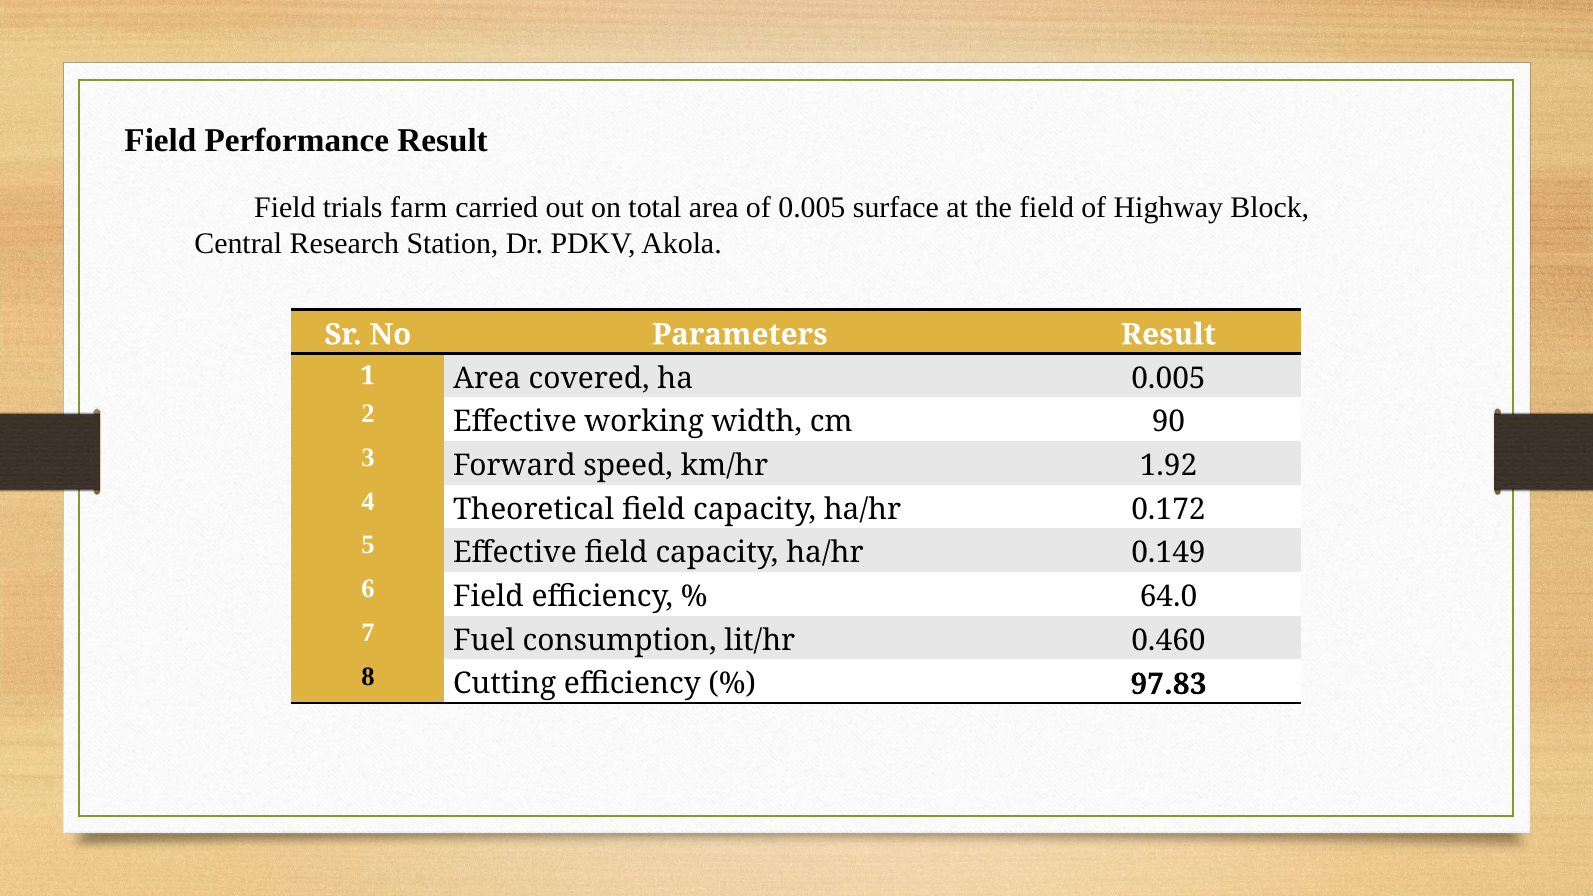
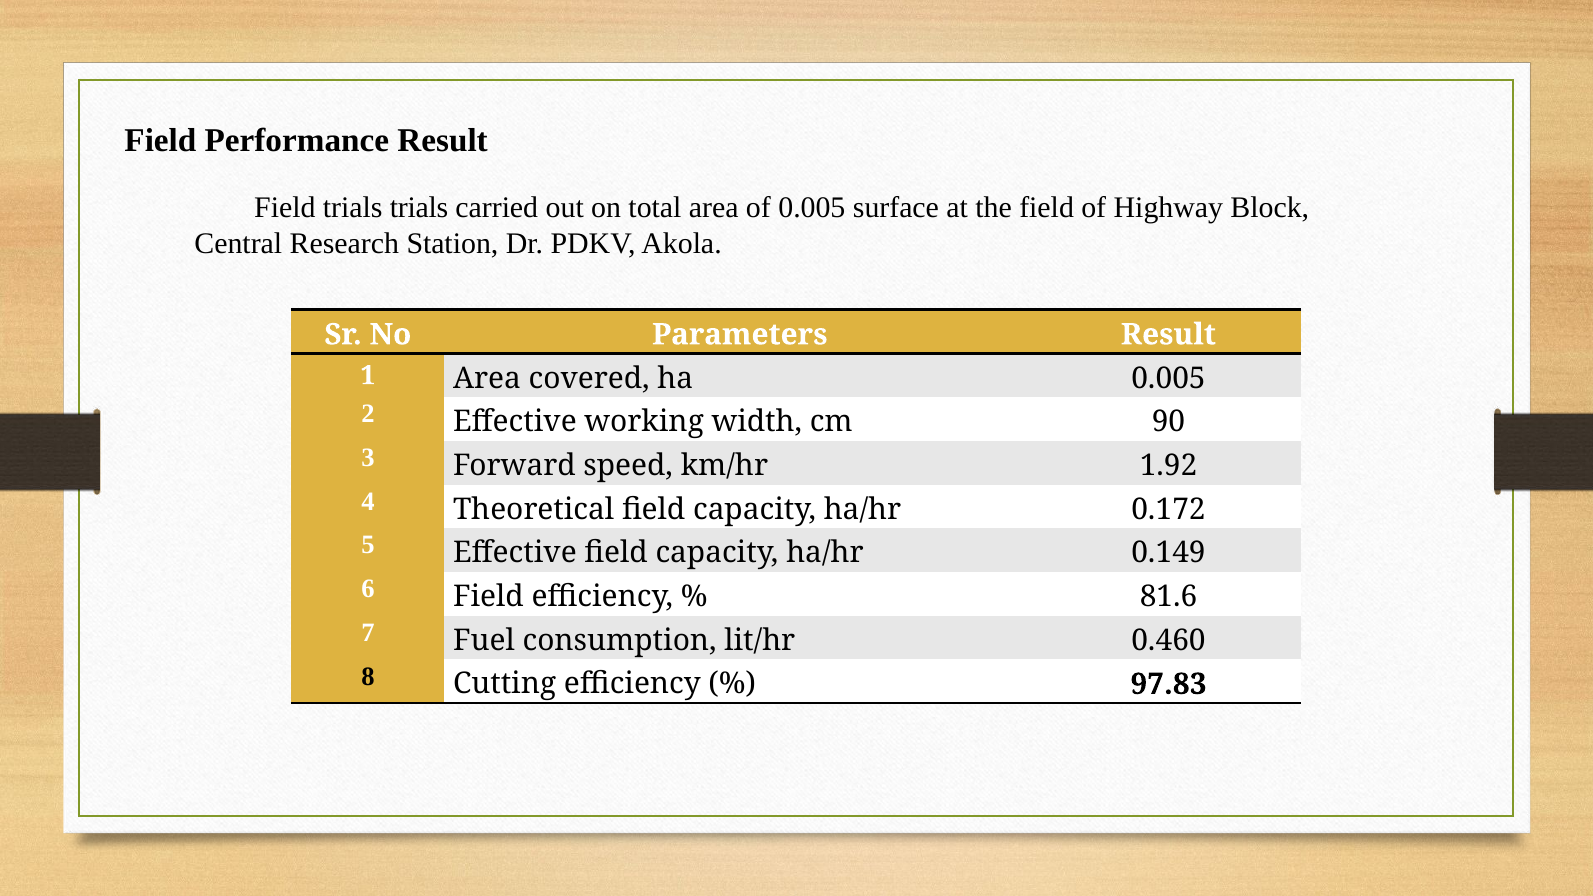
trials farm: farm -> trials (419, 207)
64.0: 64.0 -> 81.6 (1169, 597)
